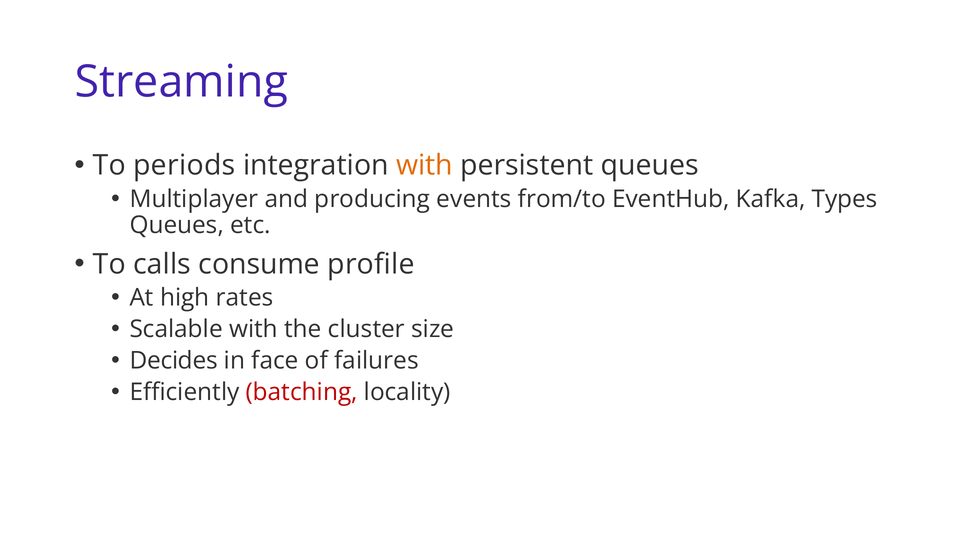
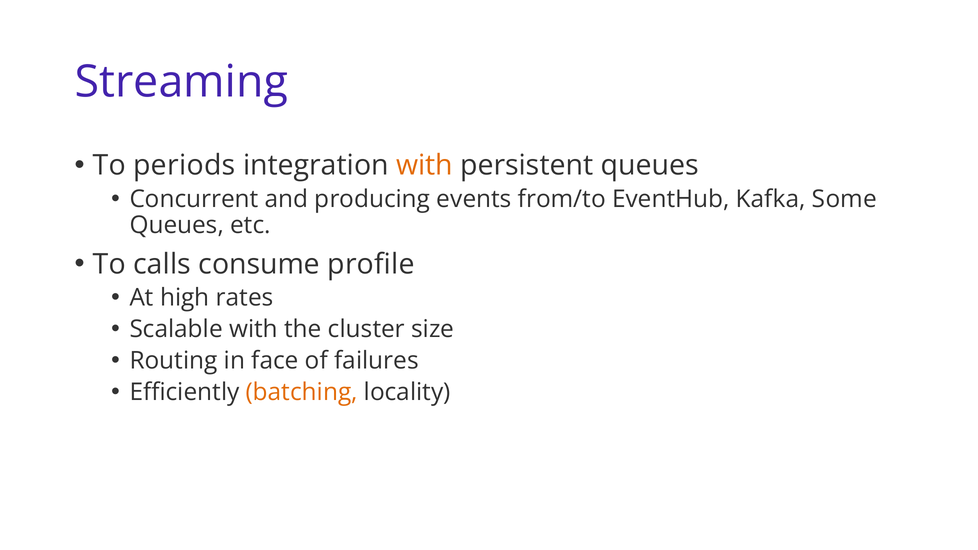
Multiplayer: Multiplayer -> Concurrent (194, 199)
Types: Types -> Some (844, 199)
Decides: Decides -> Routing (174, 361)
batching colour: red -> orange (302, 392)
